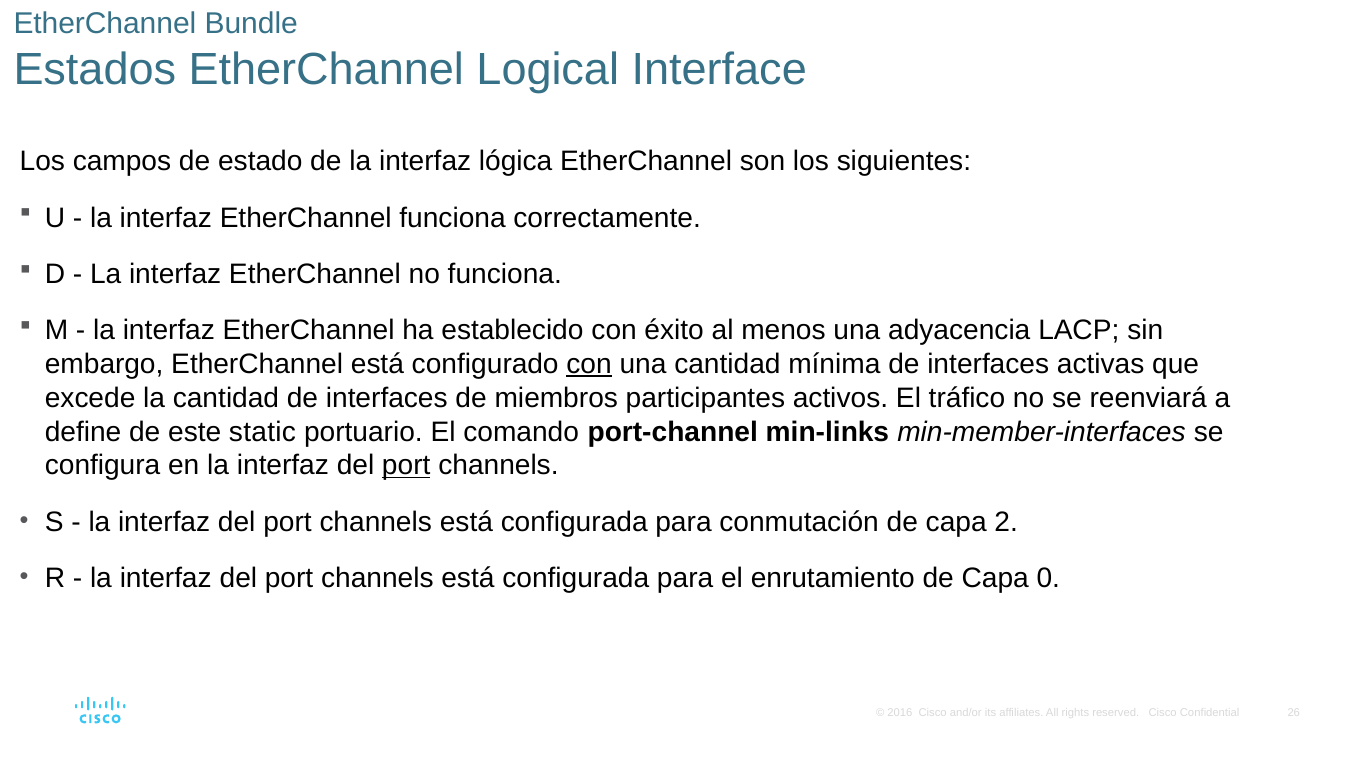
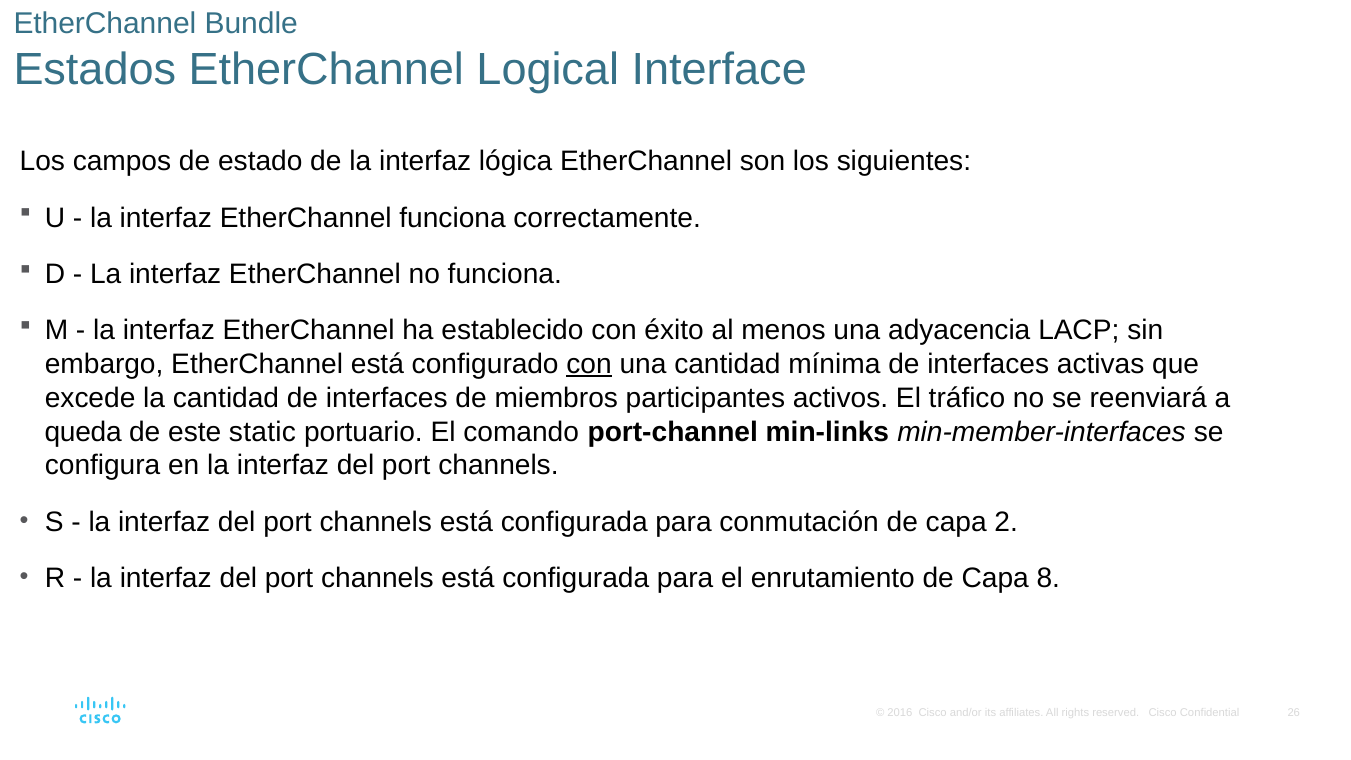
define: define -> queda (83, 432)
port underline: present -> none (406, 466)
0: 0 -> 8 (1048, 578)
